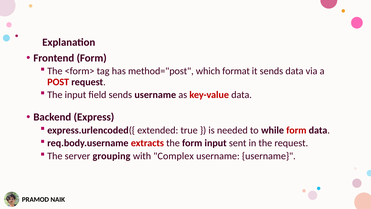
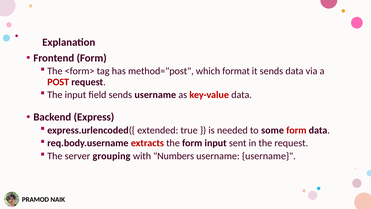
while: while -> some (273, 130)
Complex: Complex -> Numbers (174, 156)
